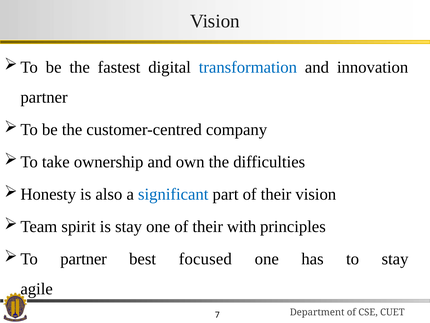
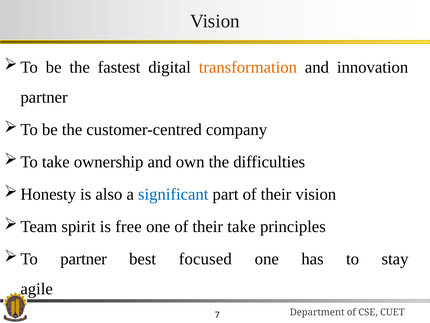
transformation colour: blue -> orange (248, 67)
is stay: stay -> free (128, 226)
their with: with -> take (241, 226)
